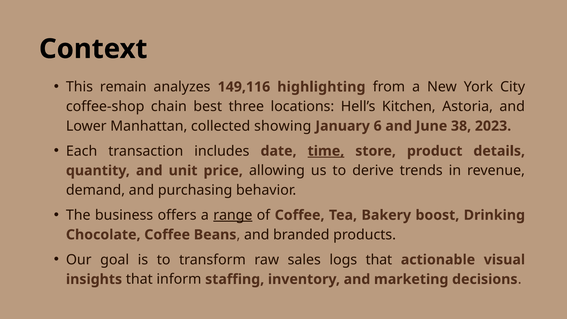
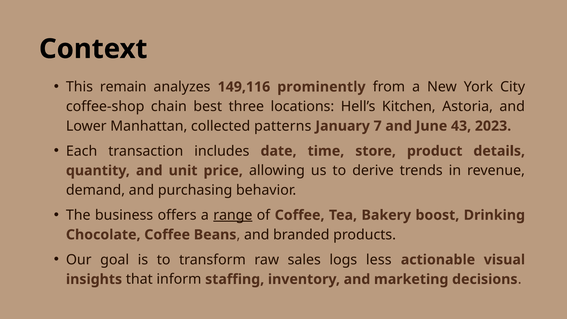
highlighting: highlighting -> prominently (321, 87)
showing: showing -> patterns (283, 126)
6: 6 -> 7 (378, 126)
38: 38 -> 43 (461, 126)
time underline: present -> none (326, 151)
logs that: that -> less (379, 260)
